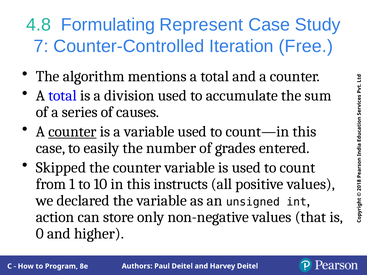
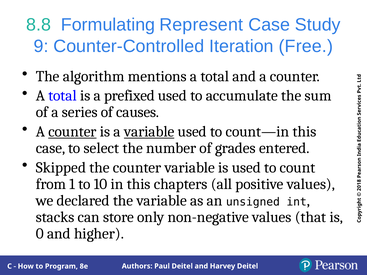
4.8: 4.8 -> 8.8 (39, 25)
7: 7 -> 9 (41, 46)
division: division -> prefixed (129, 96)
variable underline: none -> present (149, 132)
easily: easily -> select (101, 148)
instructs: instructs -> chapters (181, 184)
action: action -> stacks (55, 217)
